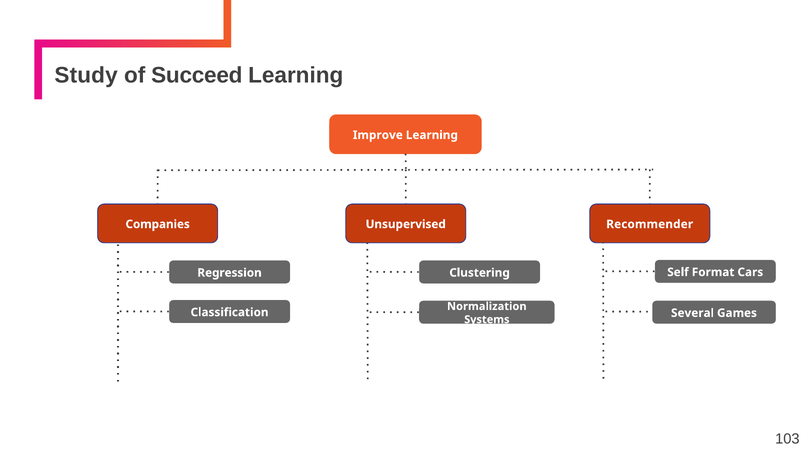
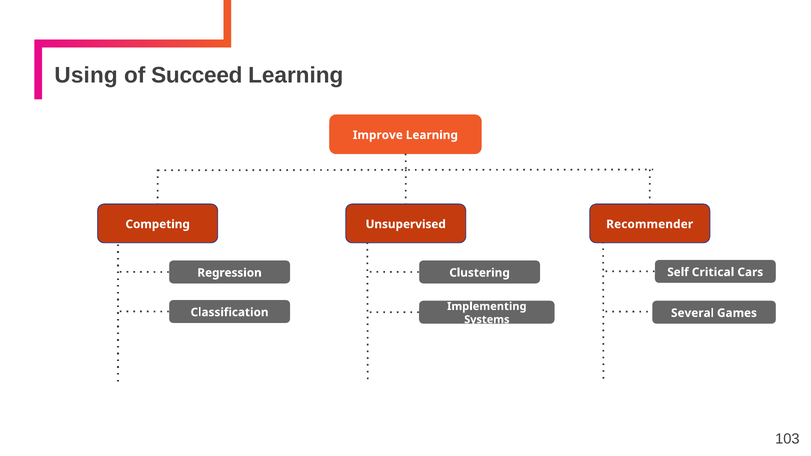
Study: Study -> Using (86, 75)
Companies: Companies -> Competing (158, 224)
Format: Format -> Critical (713, 272)
Normalization: Normalization -> Implementing (487, 306)
